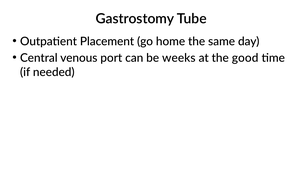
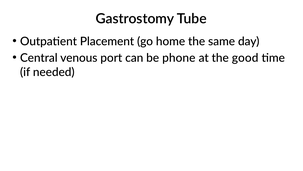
weeks: weeks -> phone (179, 58)
